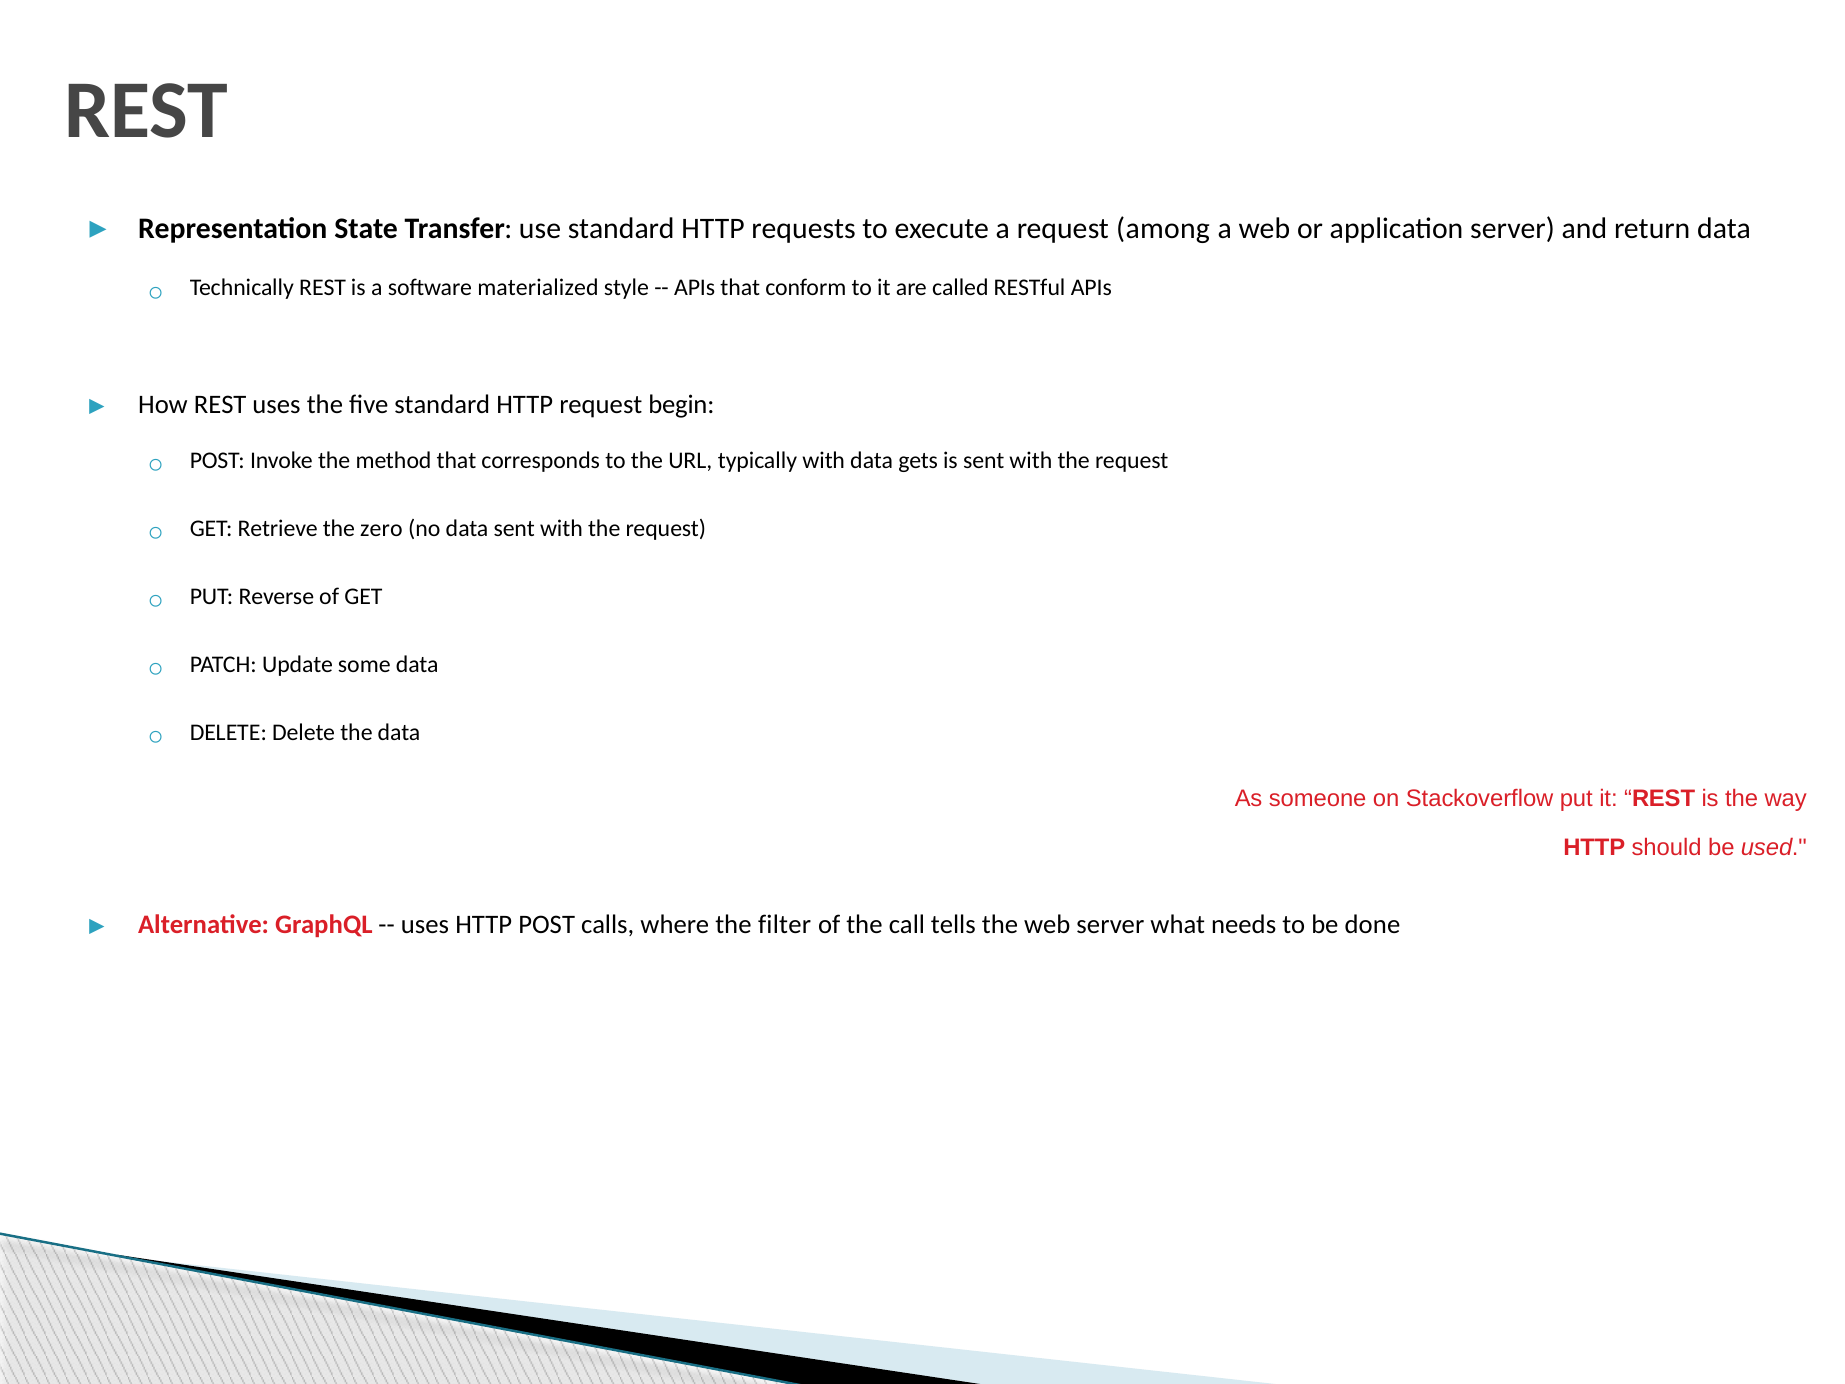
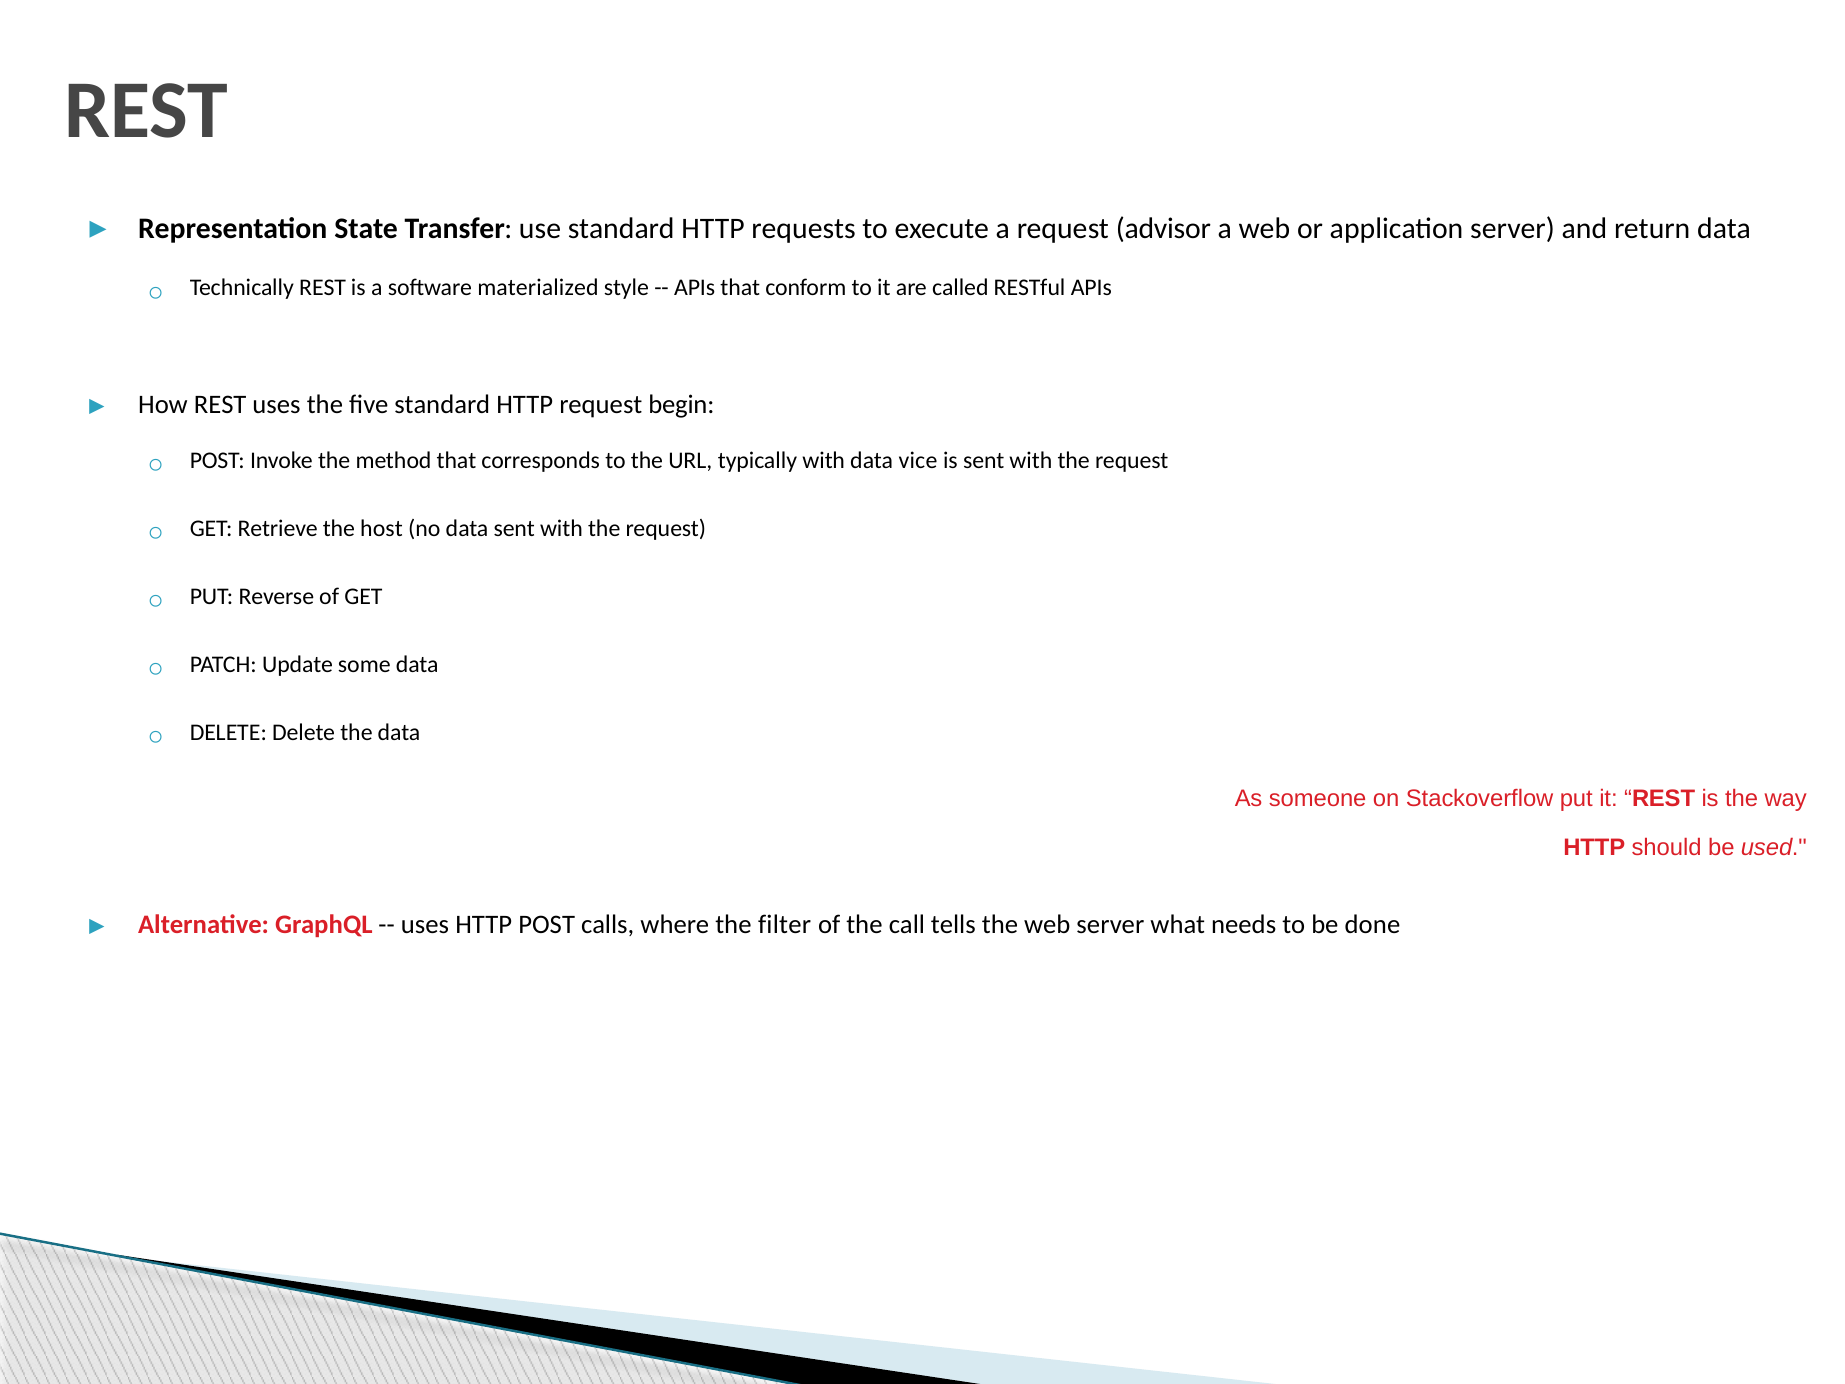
among: among -> advisor (1163, 228)
gets: gets -> vice (918, 461)
zero: zero -> host (381, 529)
